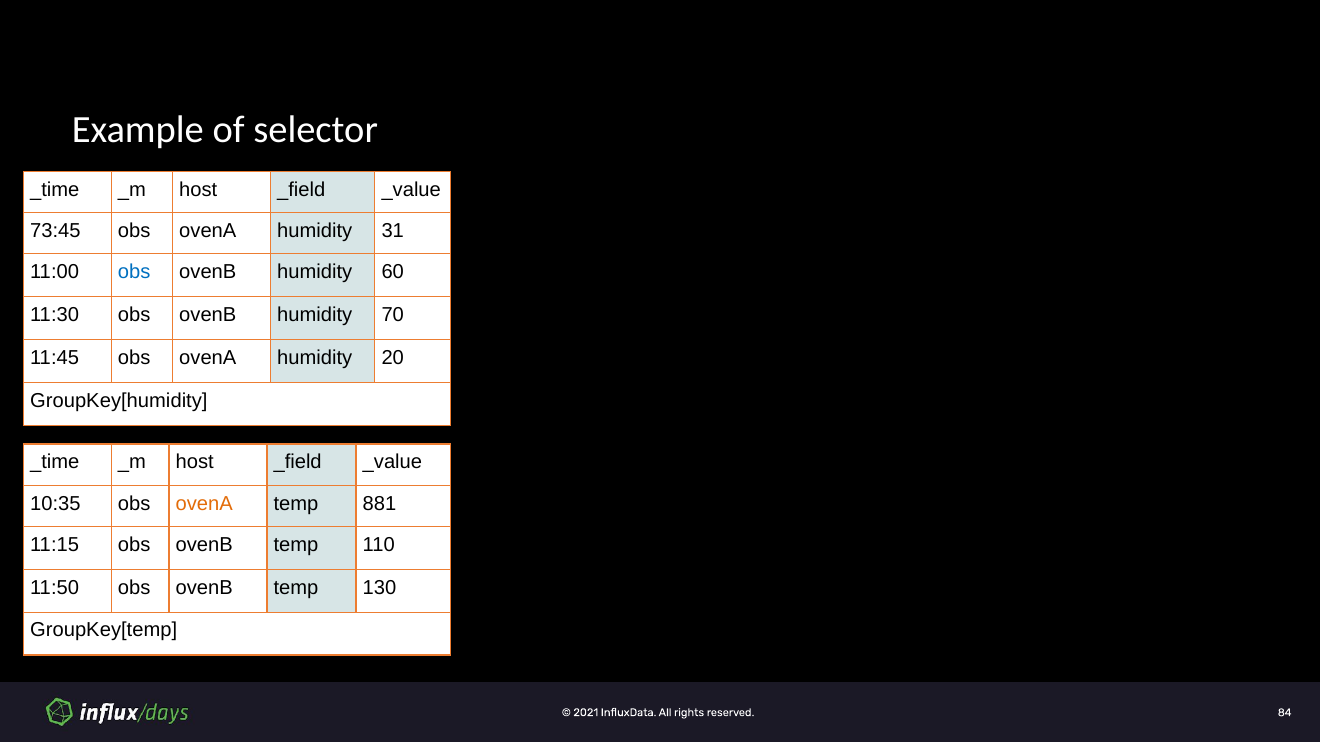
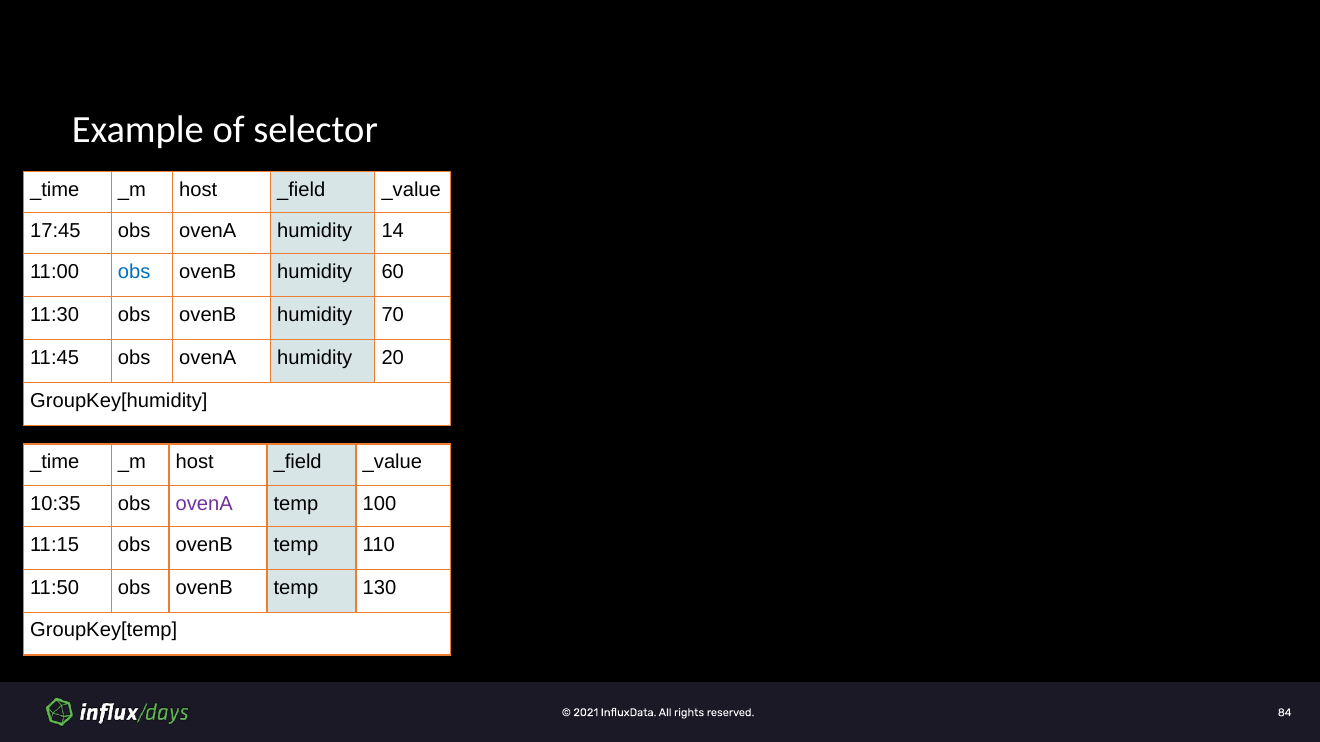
73:45: 73:45 -> 17:45 (55, 231)
31: 31 -> 14 (393, 231)
ovenA colour: orange -> purple (204, 504)
881: 881 -> 100 (380, 504)
